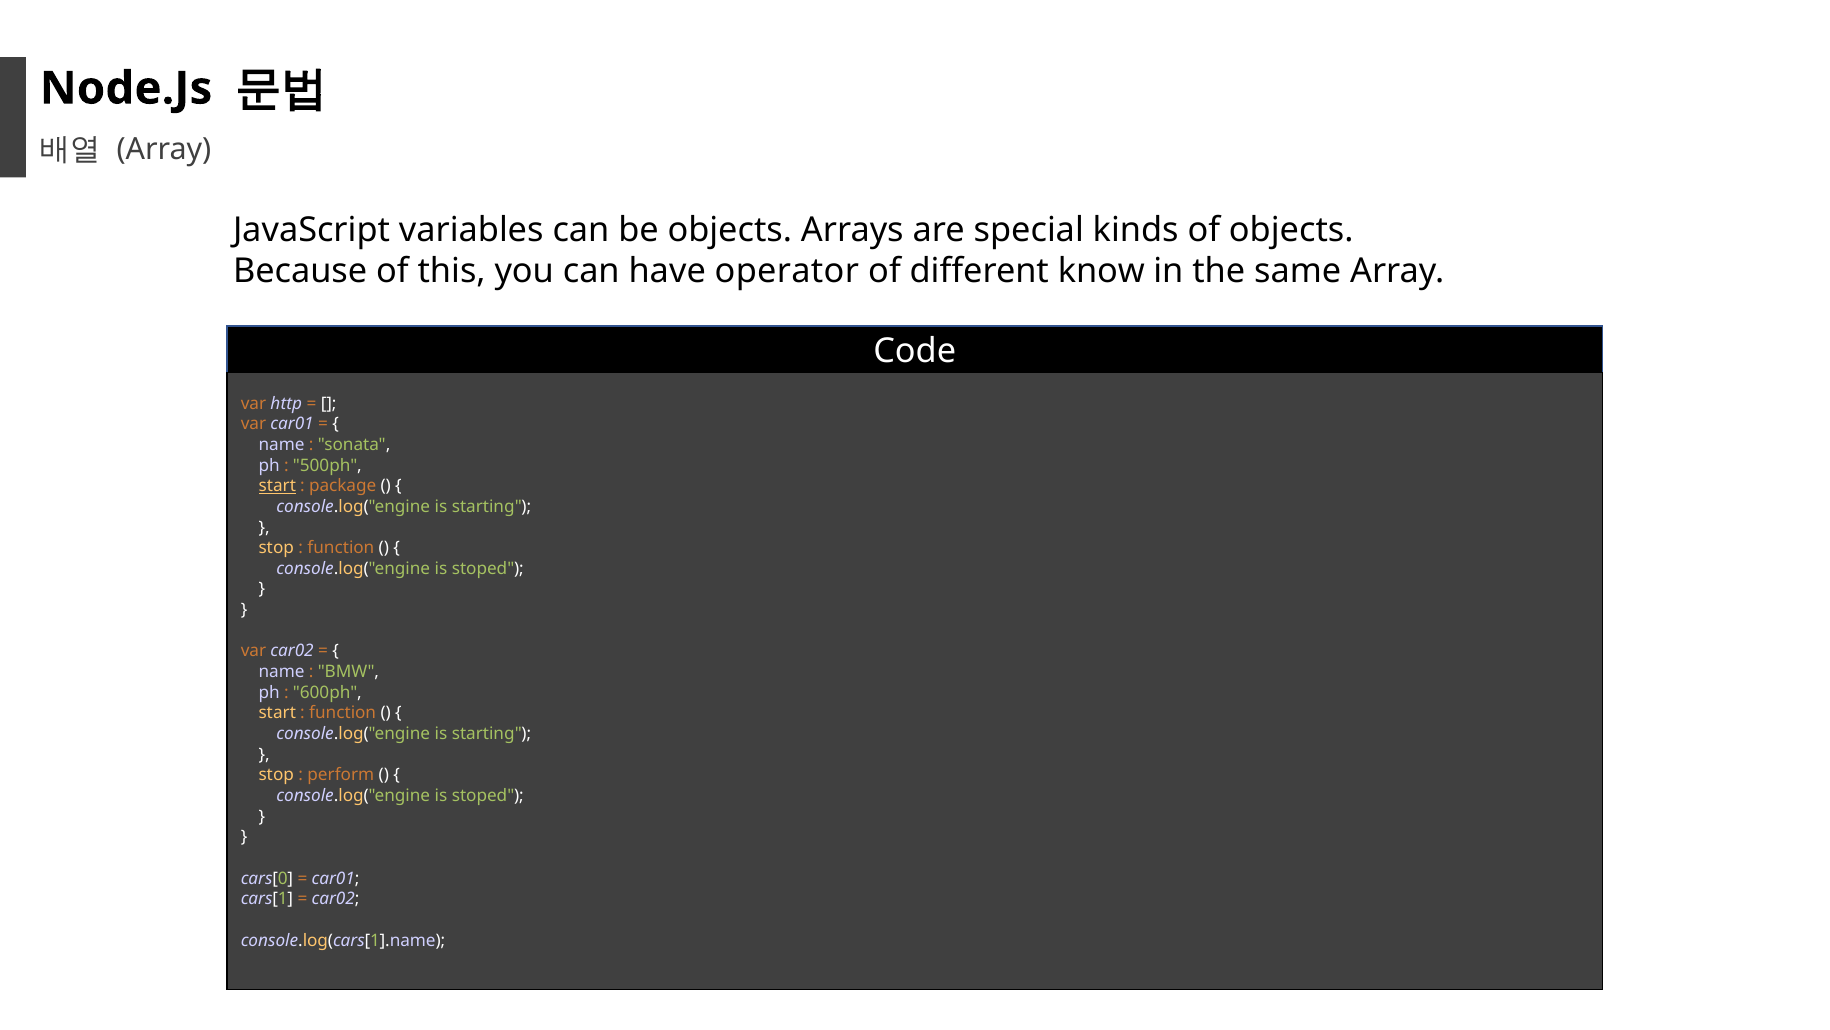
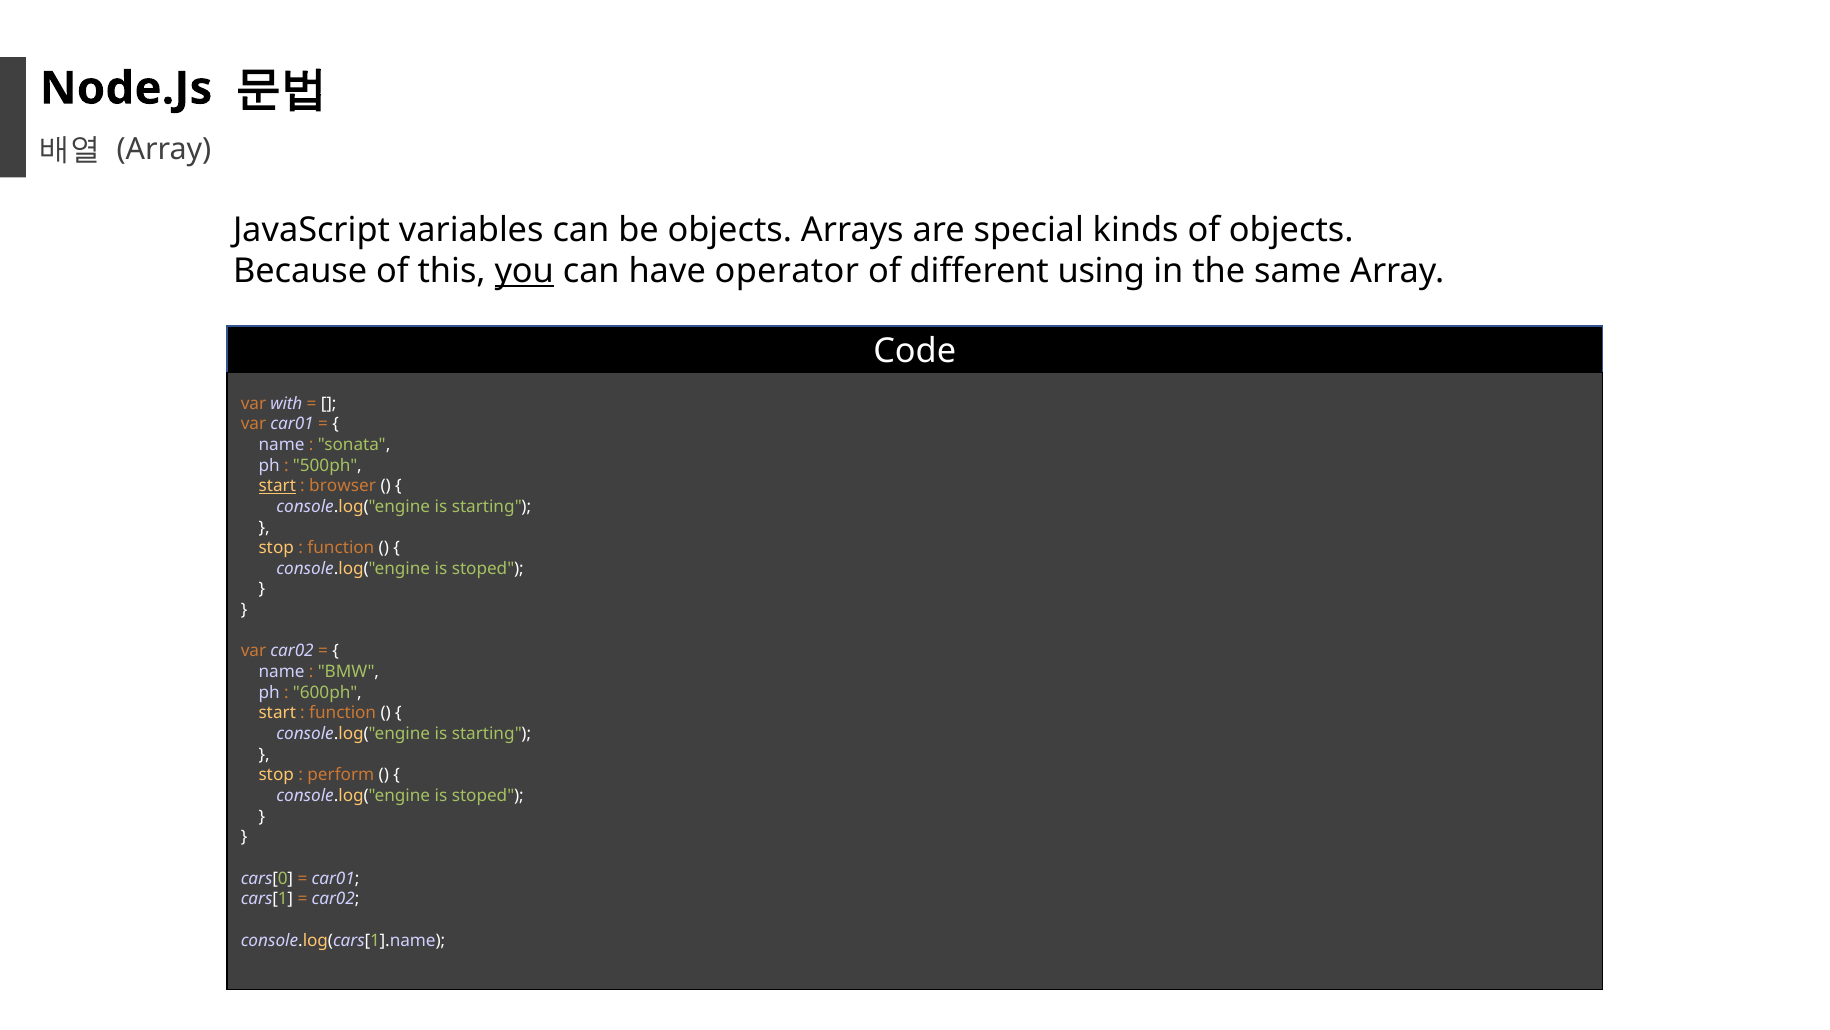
you underline: none -> present (524, 271)
know: know -> using (1101, 271)
http: http -> with (286, 403)
package: package -> browser (343, 486)
